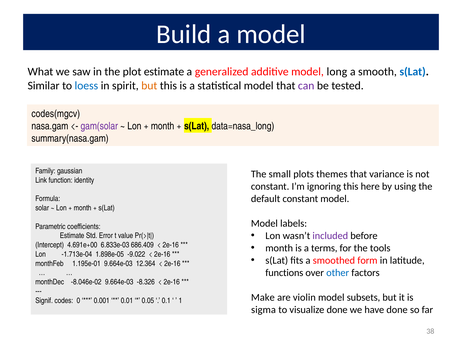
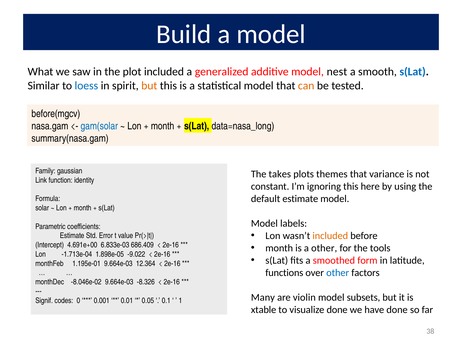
plot estimate: estimate -> included (164, 72)
long: long -> nest (337, 72)
can colour: purple -> orange (306, 85)
codes(mgcv: codes(mgcv -> before(mgcv (56, 113)
gam(solar colour: purple -> blue (99, 126)
small: small -> takes (280, 174)
default constant: constant -> estimate (300, 198)
included colour: purple -> orange (330, 235)
a terms: terms -> other (324, 248)
Make: Make -> Many (263, 297)
sigma: sigma -> xtable (264, 309)
